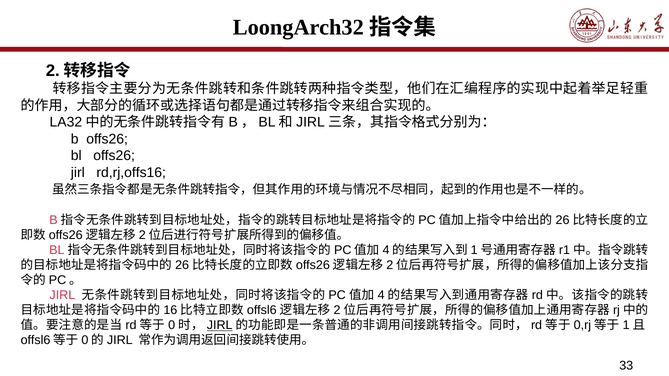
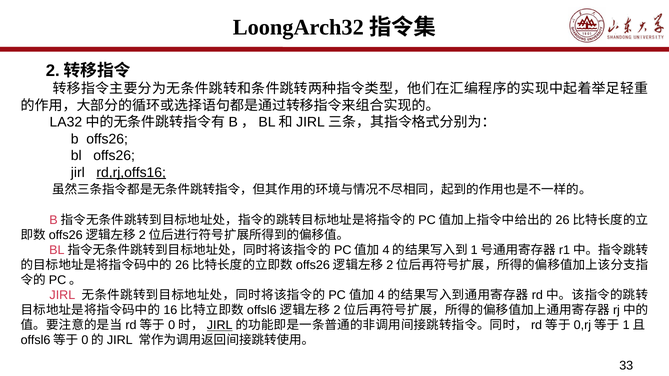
rd,rj,offs16 underline: none -> present (131, 173)
